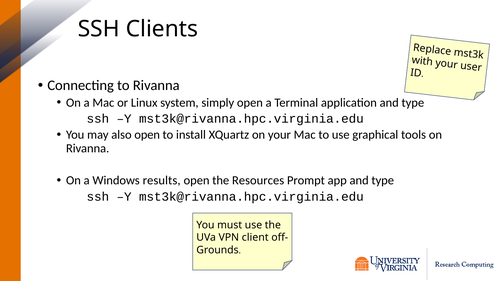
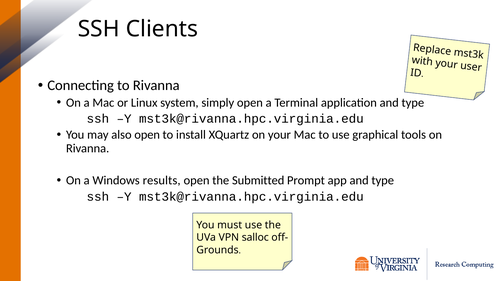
Resources: Resources -> Submitted (258, 180)
client: client -> salloc (255, 237)
